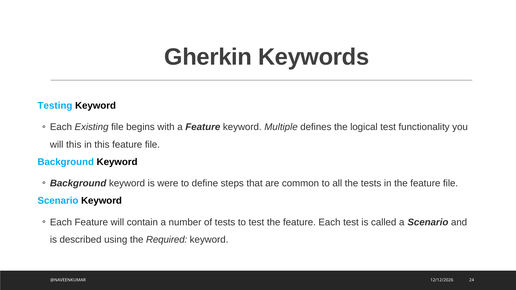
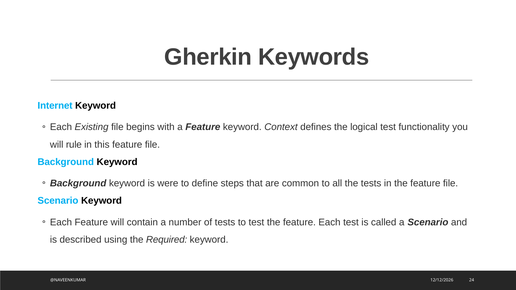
Testing: Testing -> Internet (55, 106)
Multiple: Multiple -> Context (281, 127)
will this: this -> rule (74, 145)
